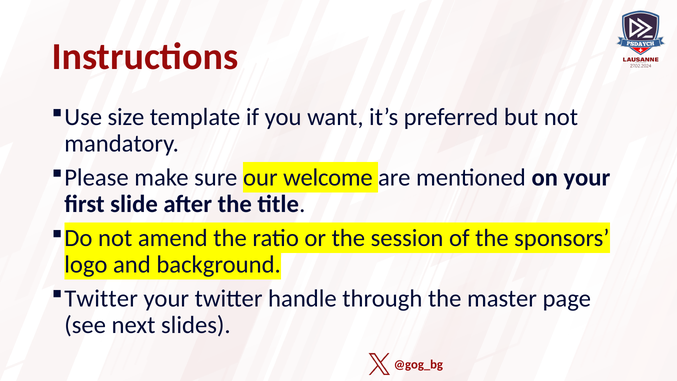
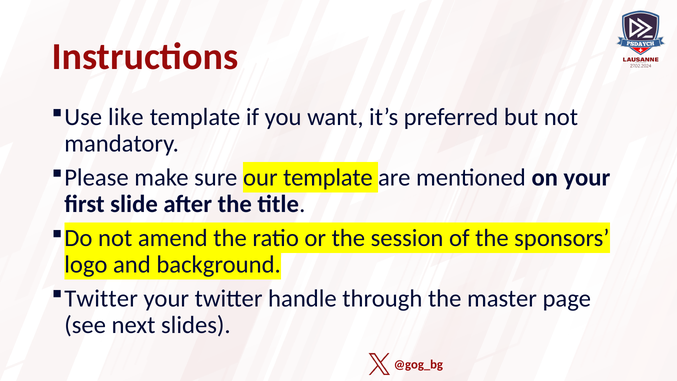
size: size -> like (126, 117)
our welcome: welcome -> template (328, 177)
